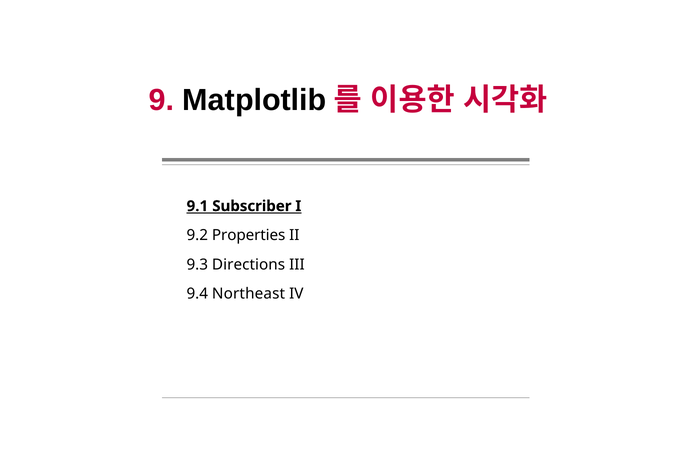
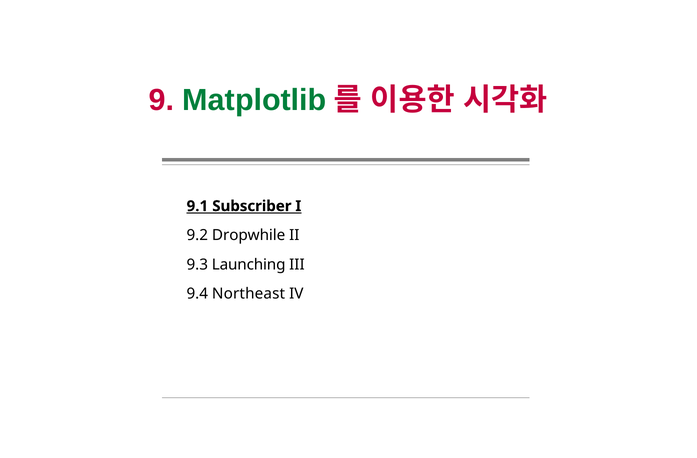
Matplotlib colour: black -> green (254, 100)
Properties: Properties -> Dropwhile (249, 235)
Directions: Directions -> Launching (249, 264)
